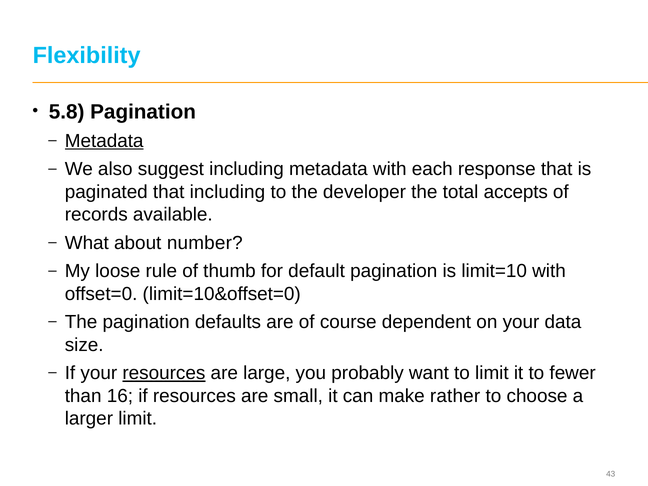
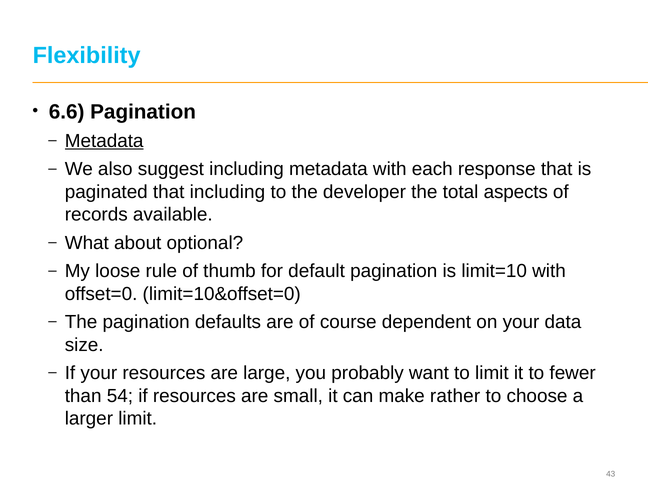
5.8: 5.8 -> 6.6 (67, 112)
accepts: accepts -> aspects (516, 192)
number: number -> optional (205, 243)
resources underline: present -> none (164, 373)
16: 16 -> 54 (120, 396)
